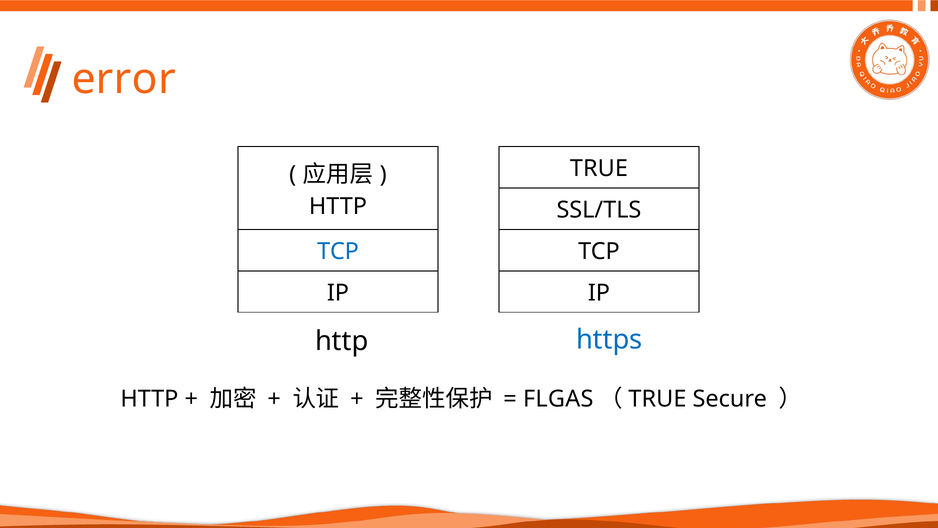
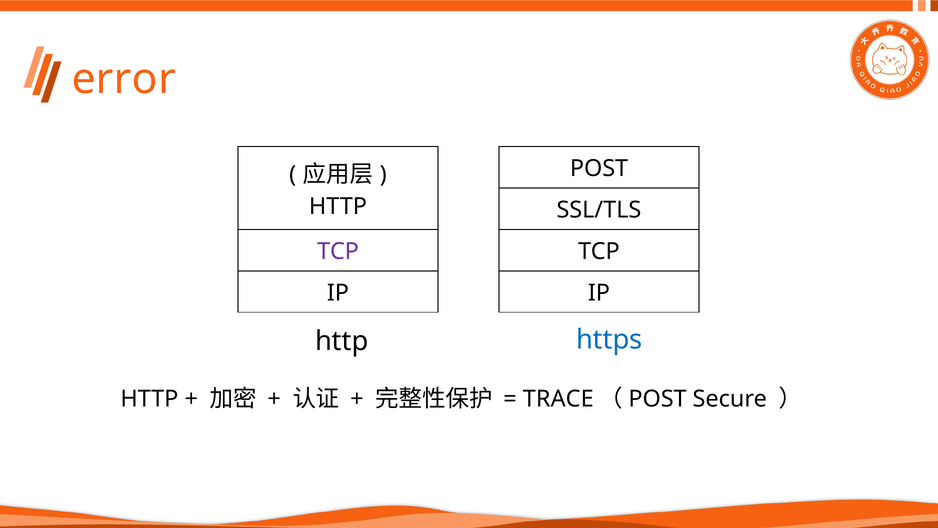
TRUE: TRUE -> POST (599, 168)
TCP colour: blue -> purple (338, 251)
FLGAS: FLGAS -> TRACE (558, 399)
TRUE: TRUE -> POST (658, 399)
